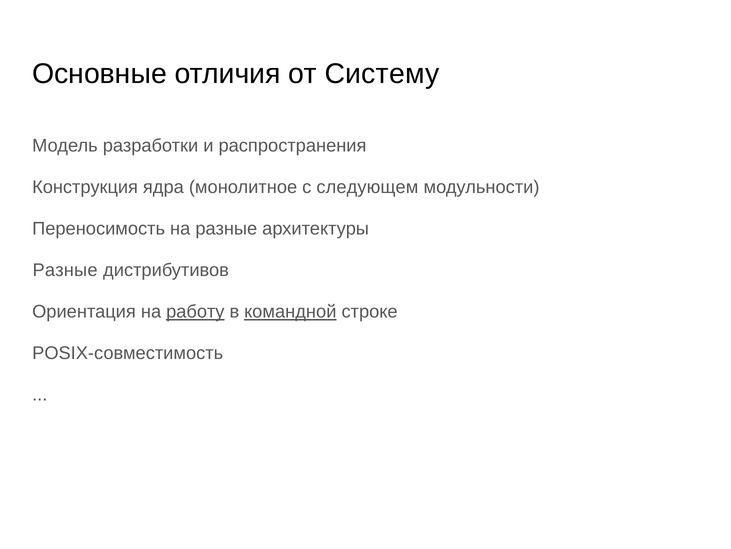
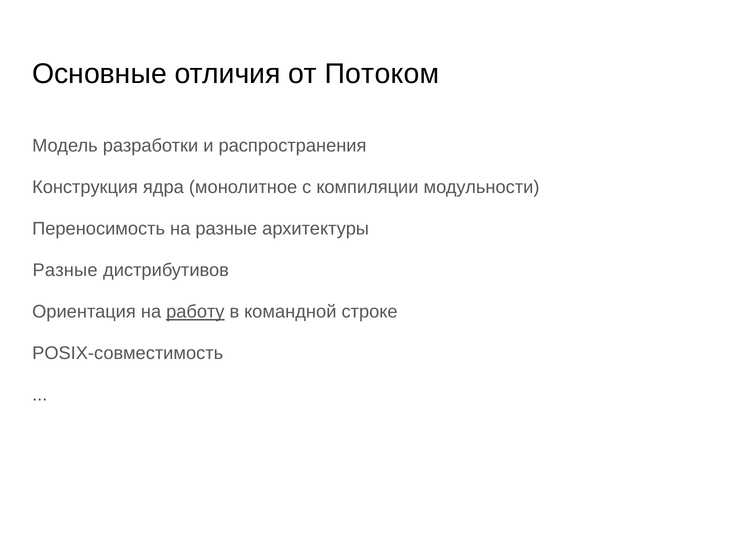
Систему: Систему -> Потоком (382, 74)
следующем: следующем -> компиляции (367, 187)
командной underline: present -> none (290, 311)
